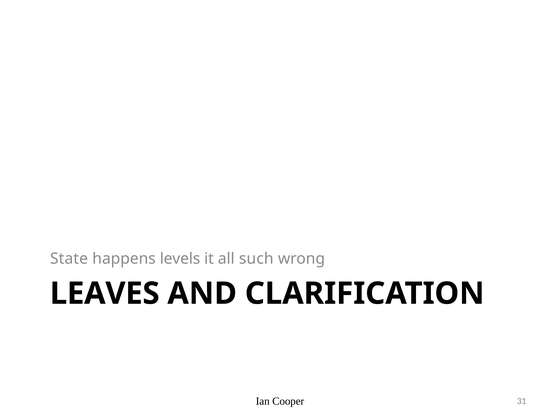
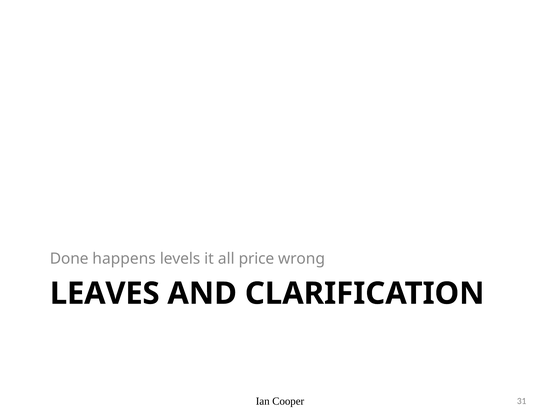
State: State -> Done (69, 259)
such: such -> price (256, 259)
